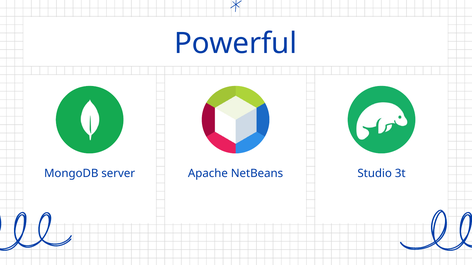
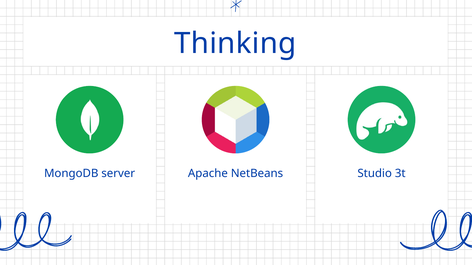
Powerful: Powerful -> Thinking (235, 44)
